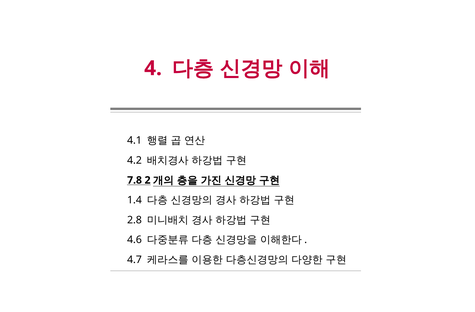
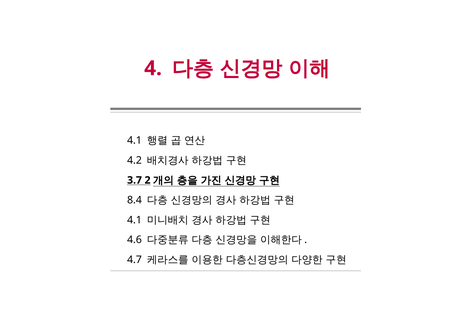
7.8: 7.8 -> 3.7 (135, 180)
1.4: 1.4 -> 8.4 (134, 200)
2.8: 2.8 -> 4.1 (134, 220)
